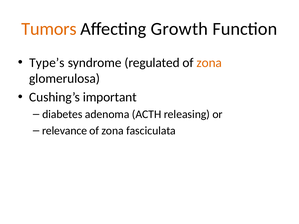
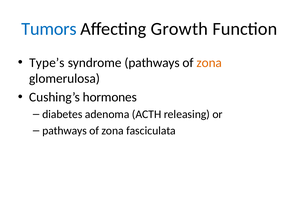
Tumors colour: orange -> blue (49, 29)
syndrome regulated: regulated -> pathways (152, 63)
important: important -> hormones (110, 97)
relevance: relevance -> pathways (65, 131)
